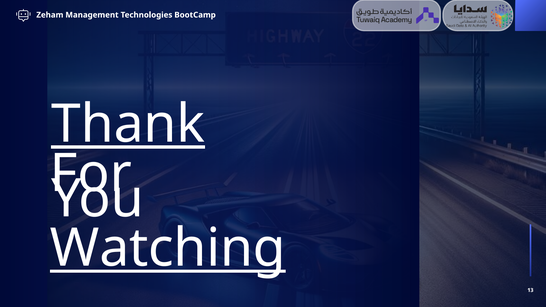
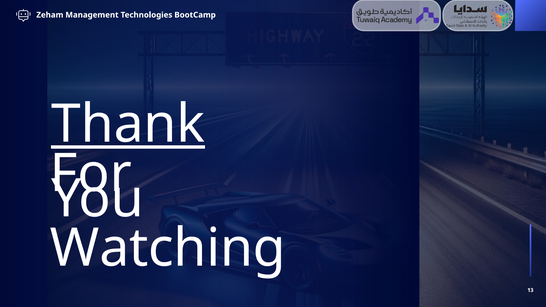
Watching underline: present -> none (168, 248)
